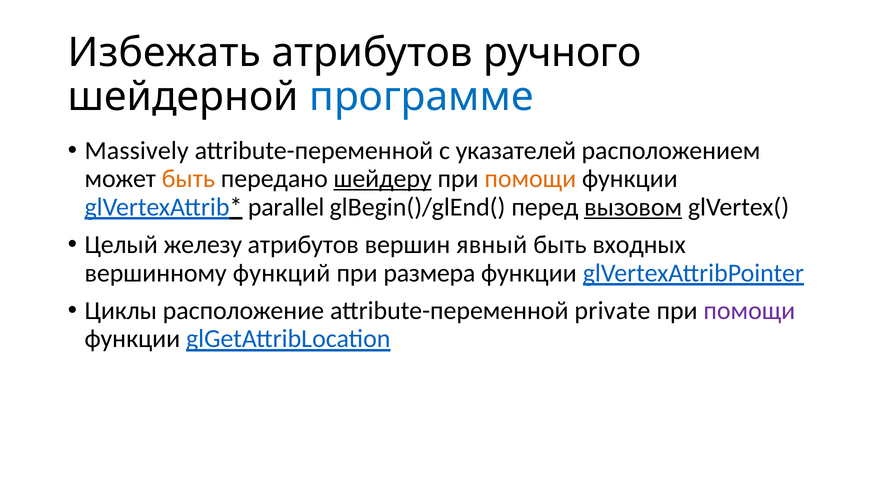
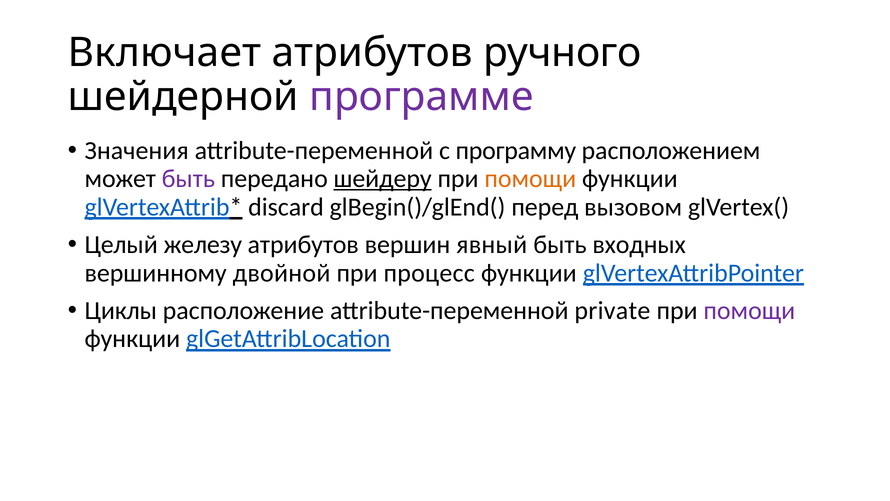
Избежать: Избежать -> Включает (164, 53)
программе colour: blue -> purple (421, 97)
Massively: Massively -> Значения (137, 150)
указателей: указателей -> программу (516, 150)
быть colour: orange -> purple (188, 179)
parallel: parallel -> discard (286, 207)
вызовом underline: present -> none (633, 207)
функций: функций -> двойной (282, 273)
размера: размера -> процесс (429, 273)
